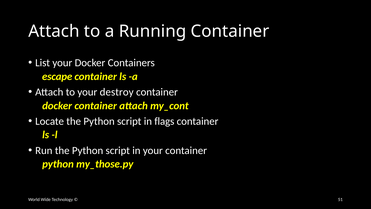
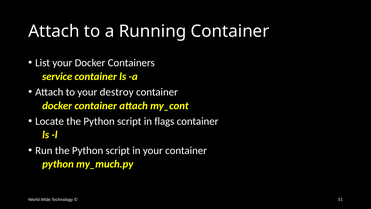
escape: escape -> service (57, 76)
my_those.py: my_those.py -> my_much.py (105, 164)
